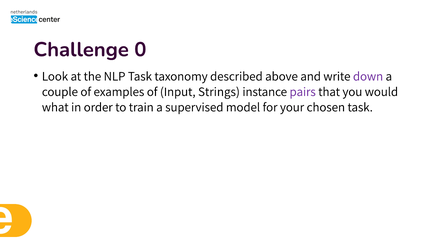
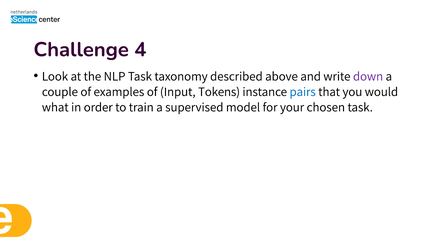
0: 0 -> 4 (140, 50)
Strings: Strings -> Tokens (219, 92)
pairs colour: purple -> blue (303, 92)
